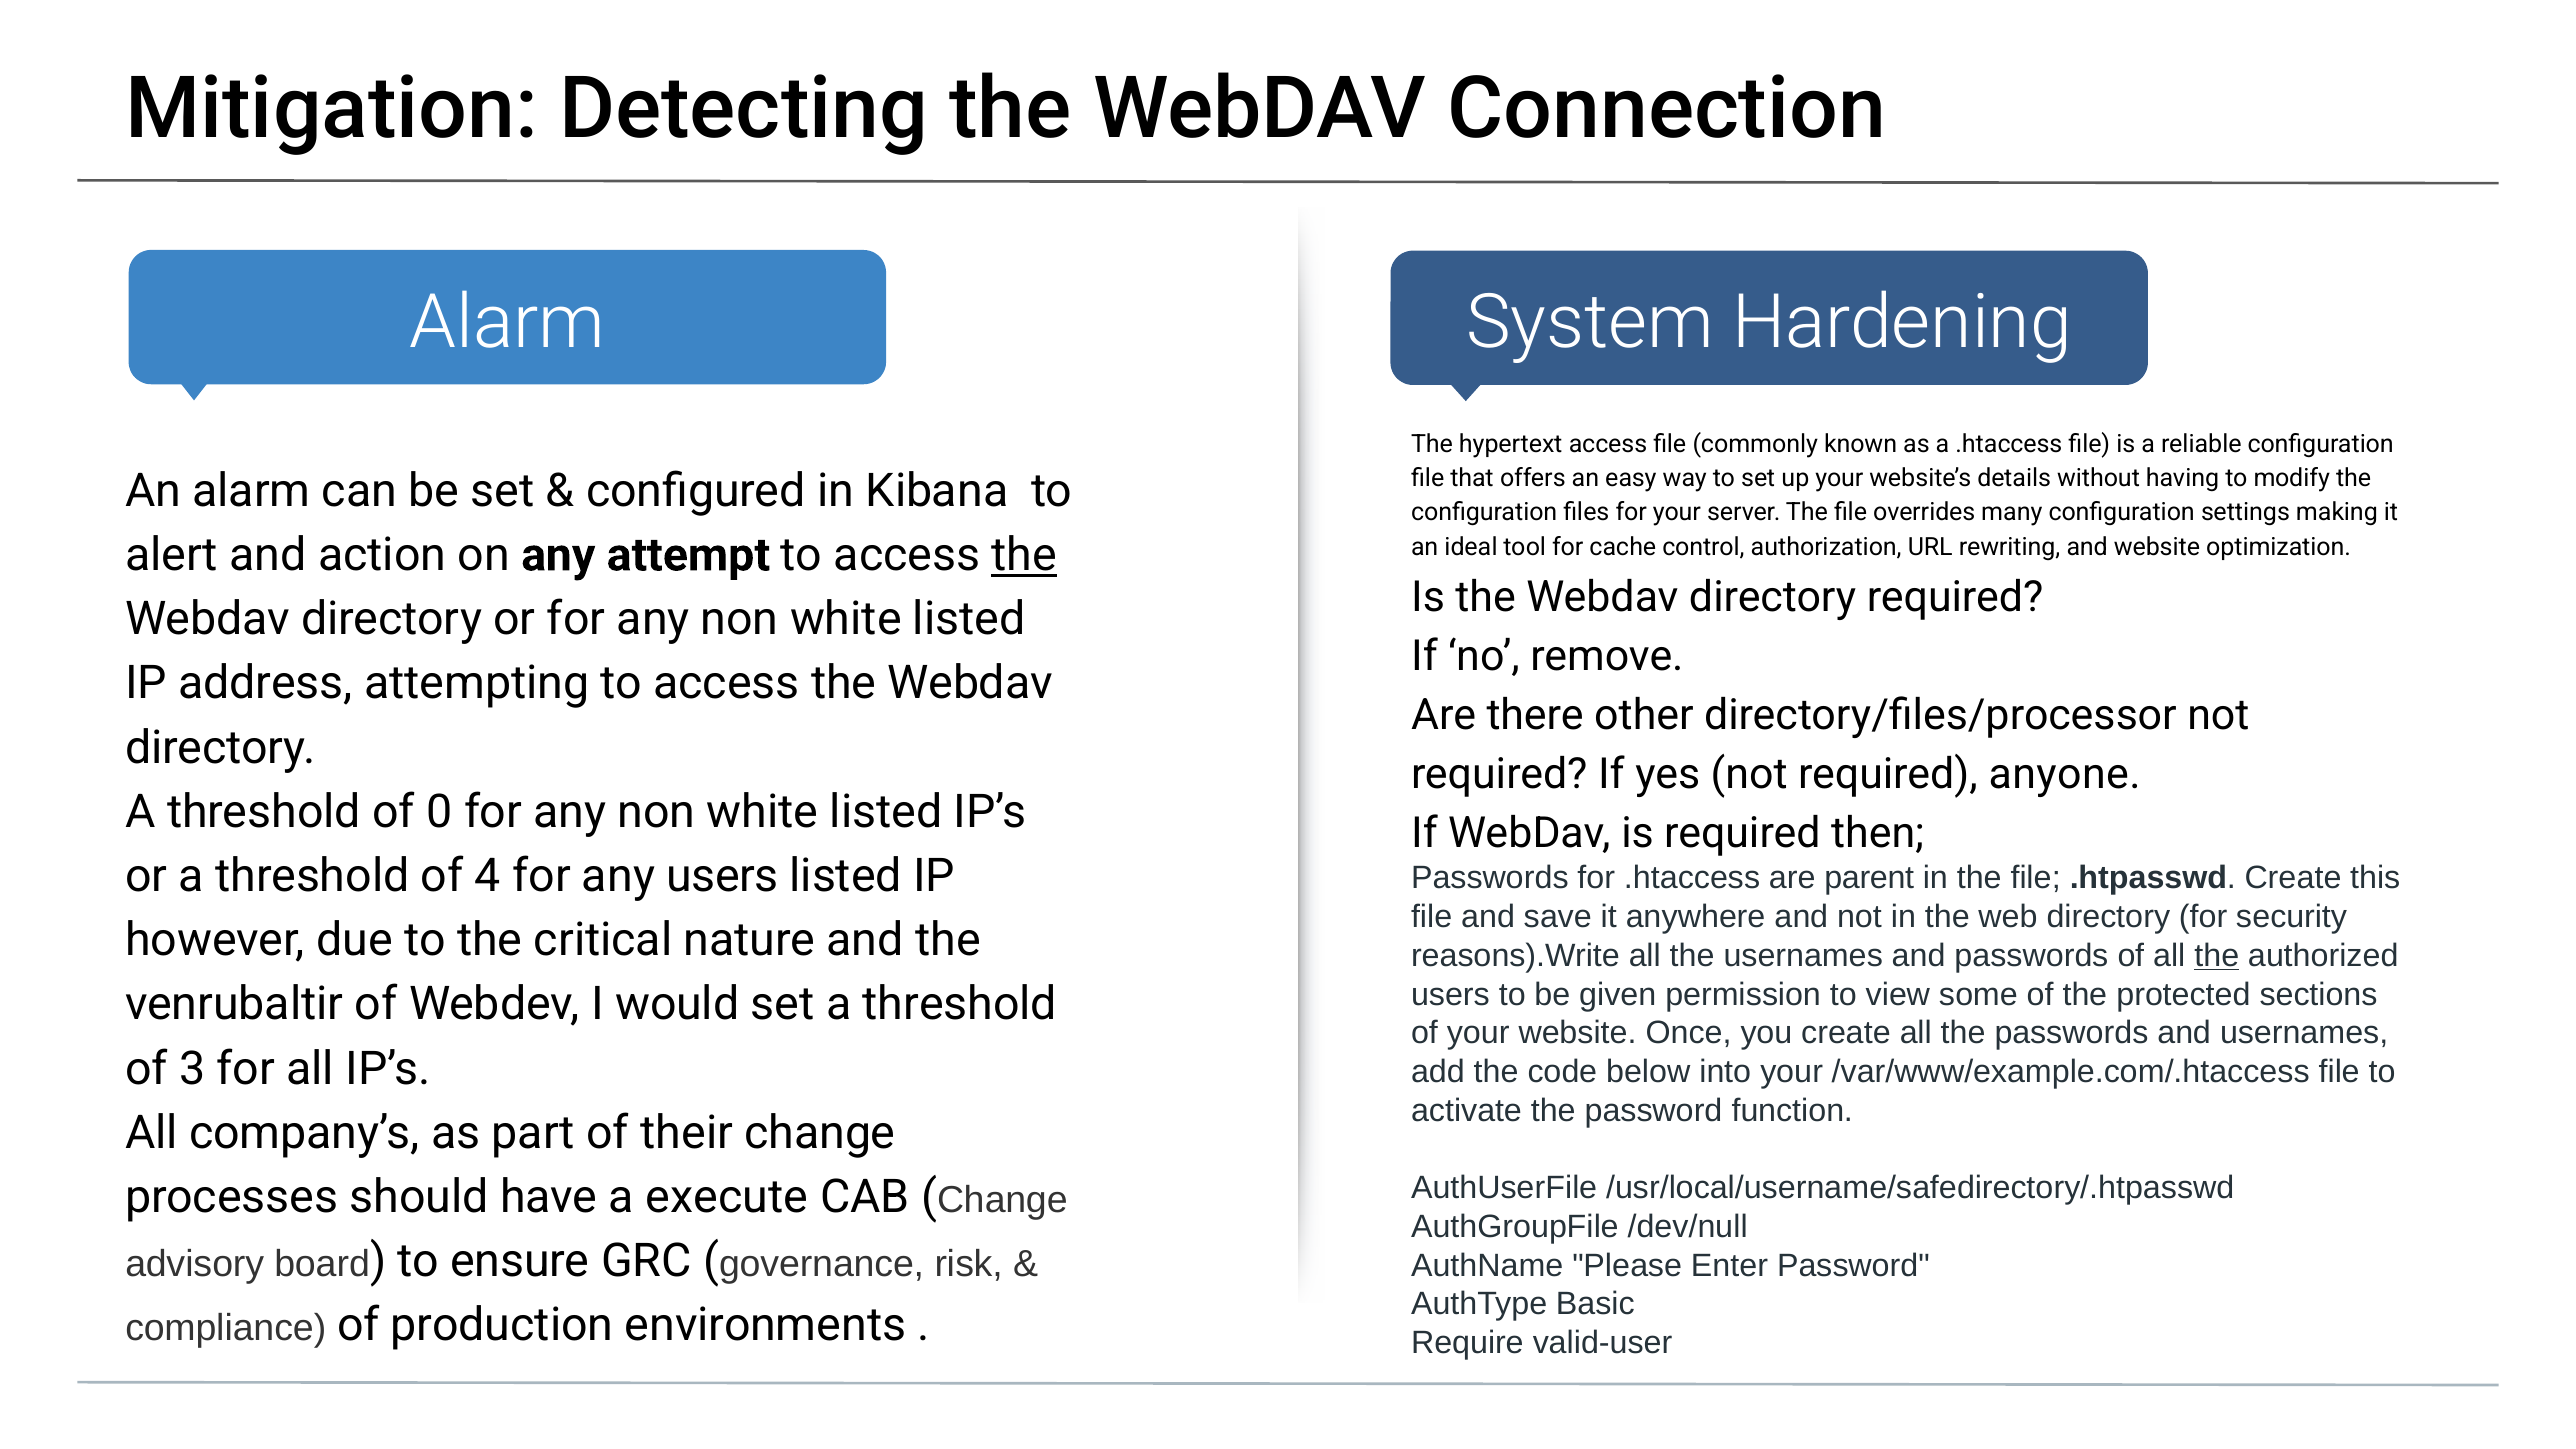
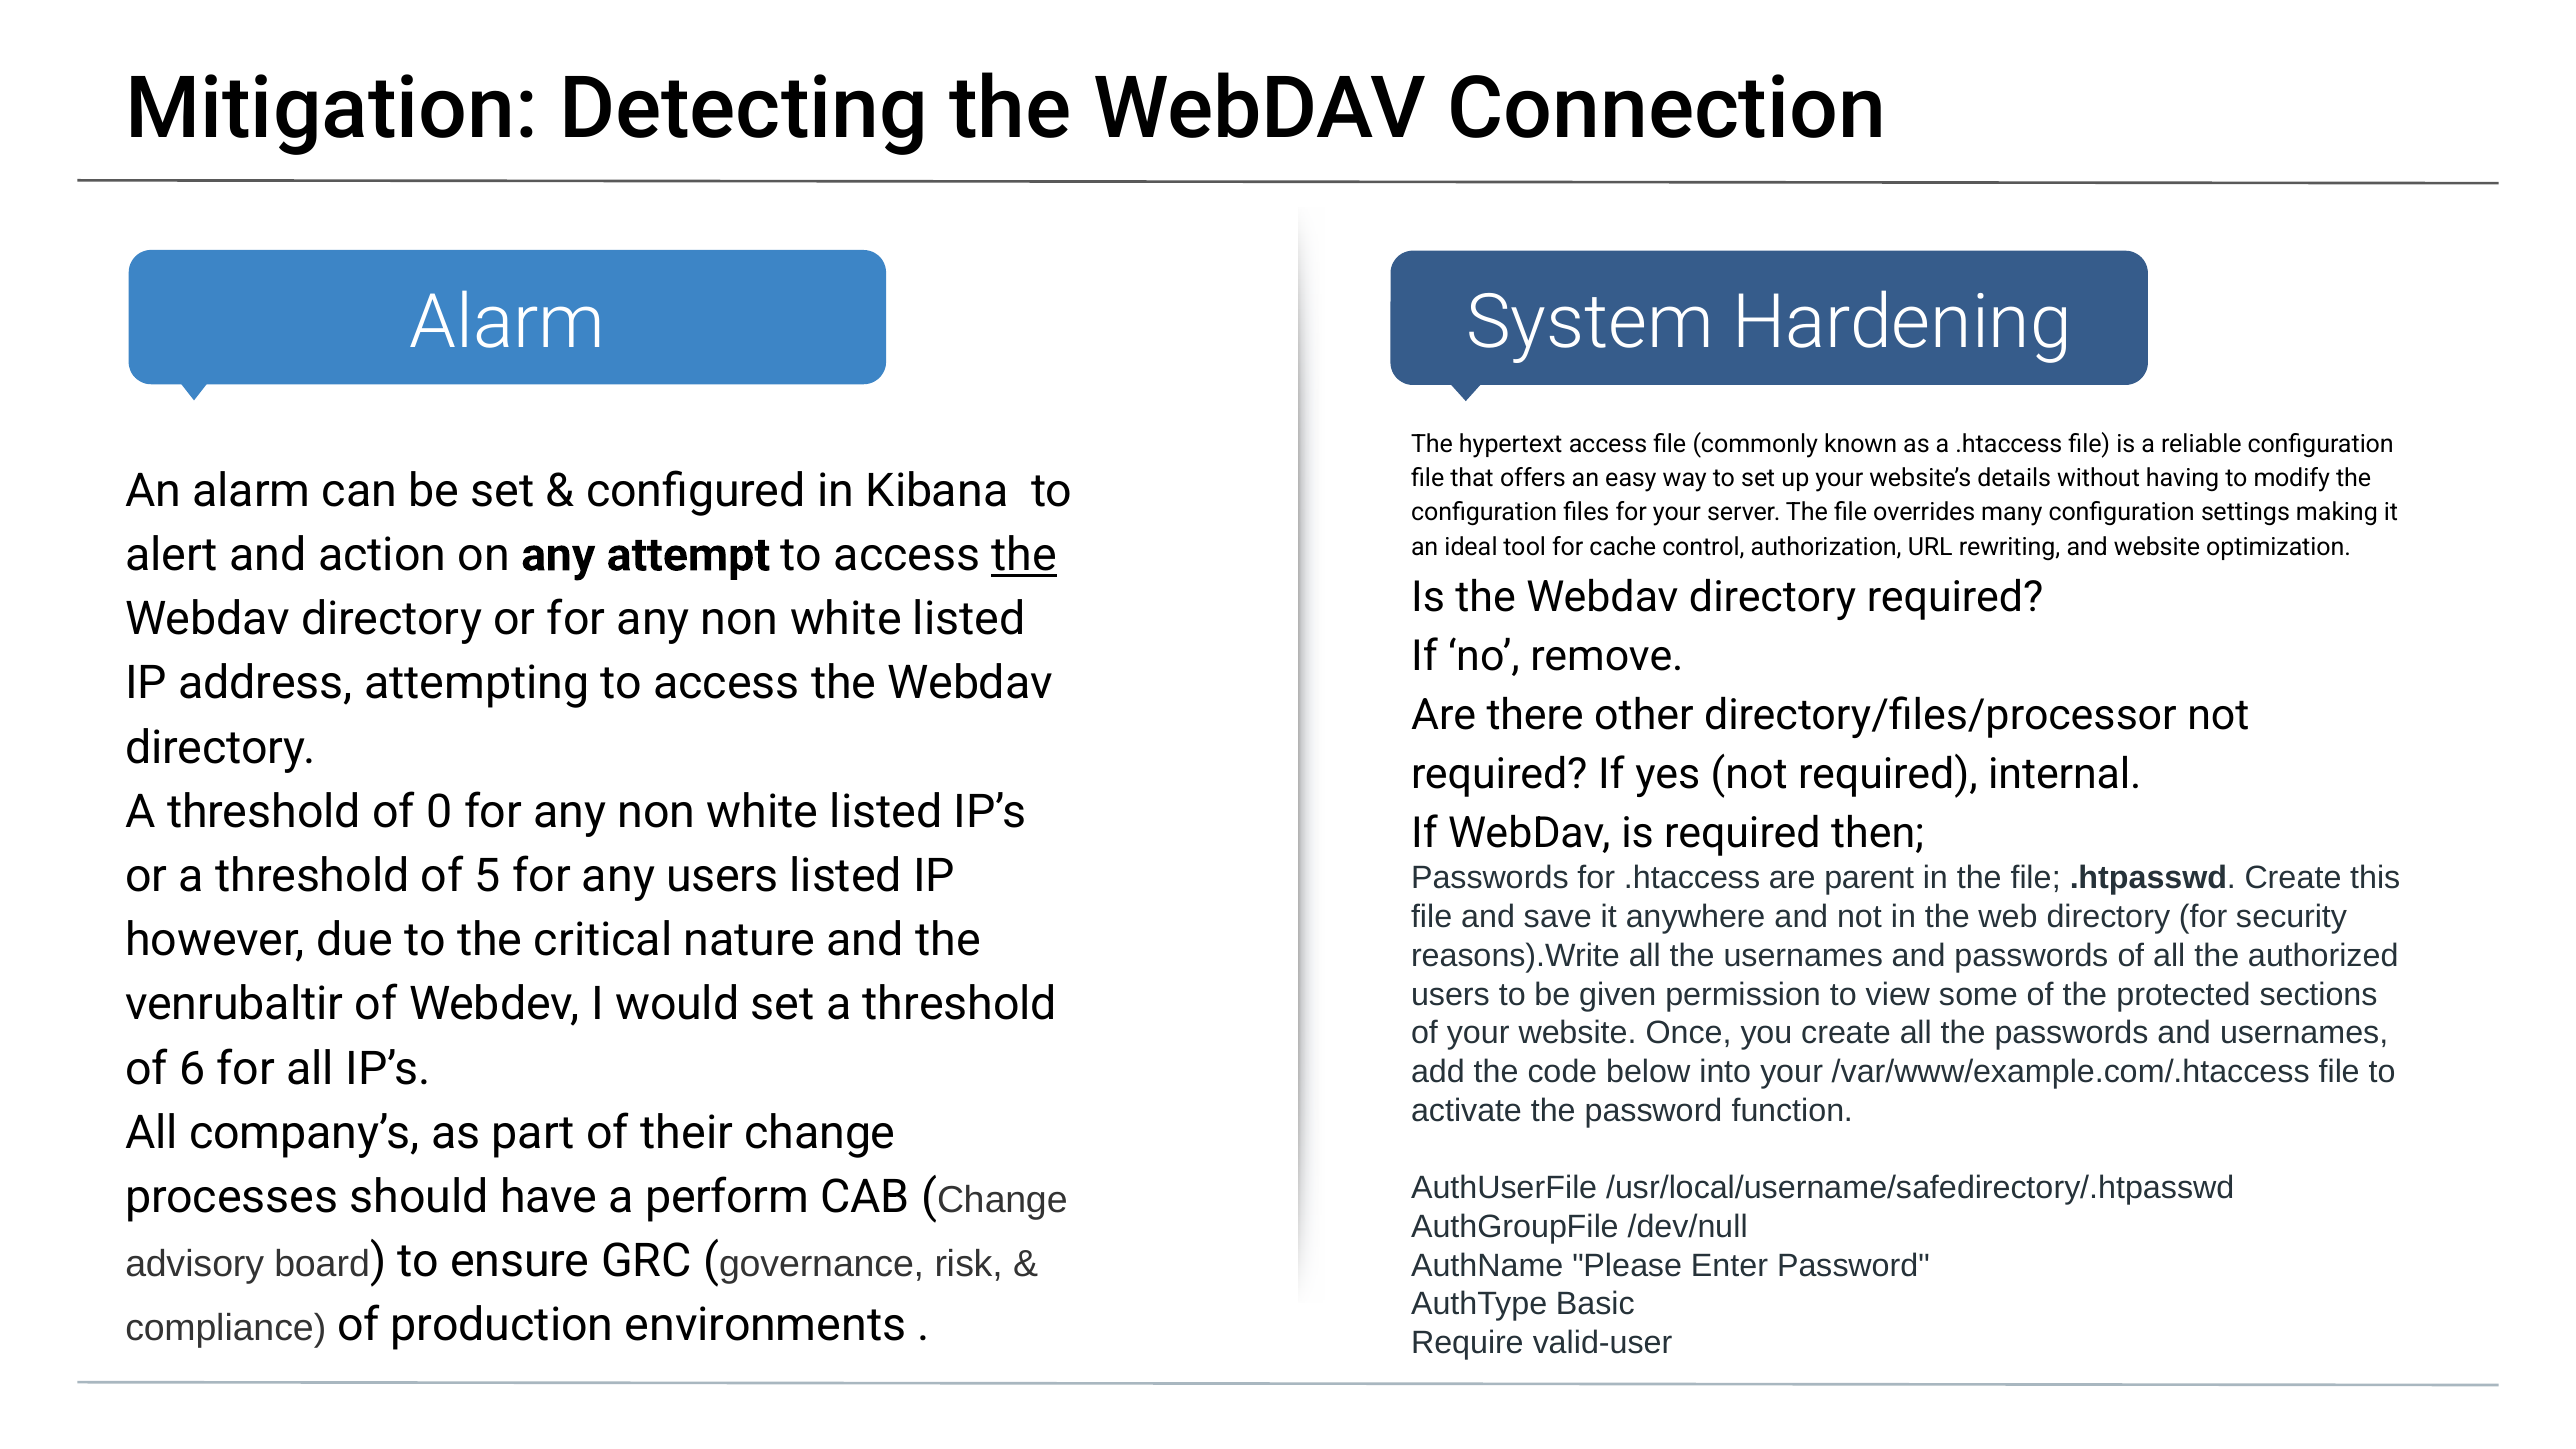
anyone: anyone -> internal (2065, 775)
4: 4 -> 5 (488, 876)
the underline: present -> none (2217, 956)
3: 3 -> 6 (192, 1069)
execute: execute -> perform (727, 1197)
